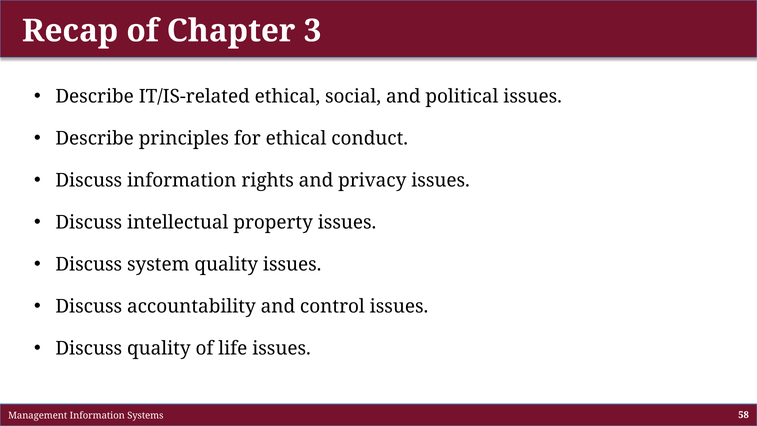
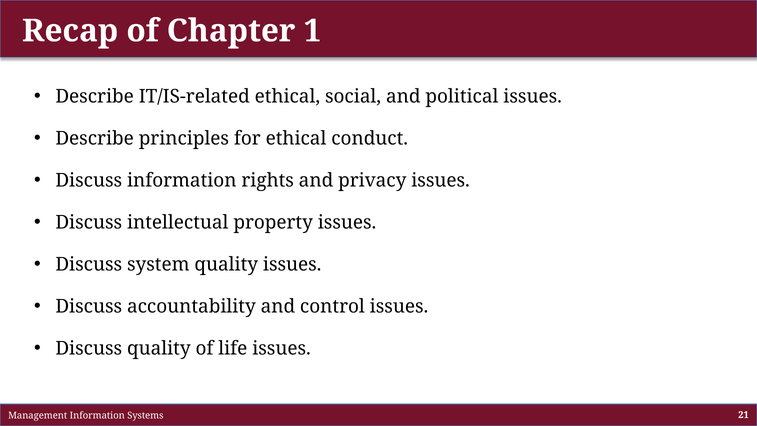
3: 3 -> 1 (312, 31)
58: 58 -> 21 (744, 415)
